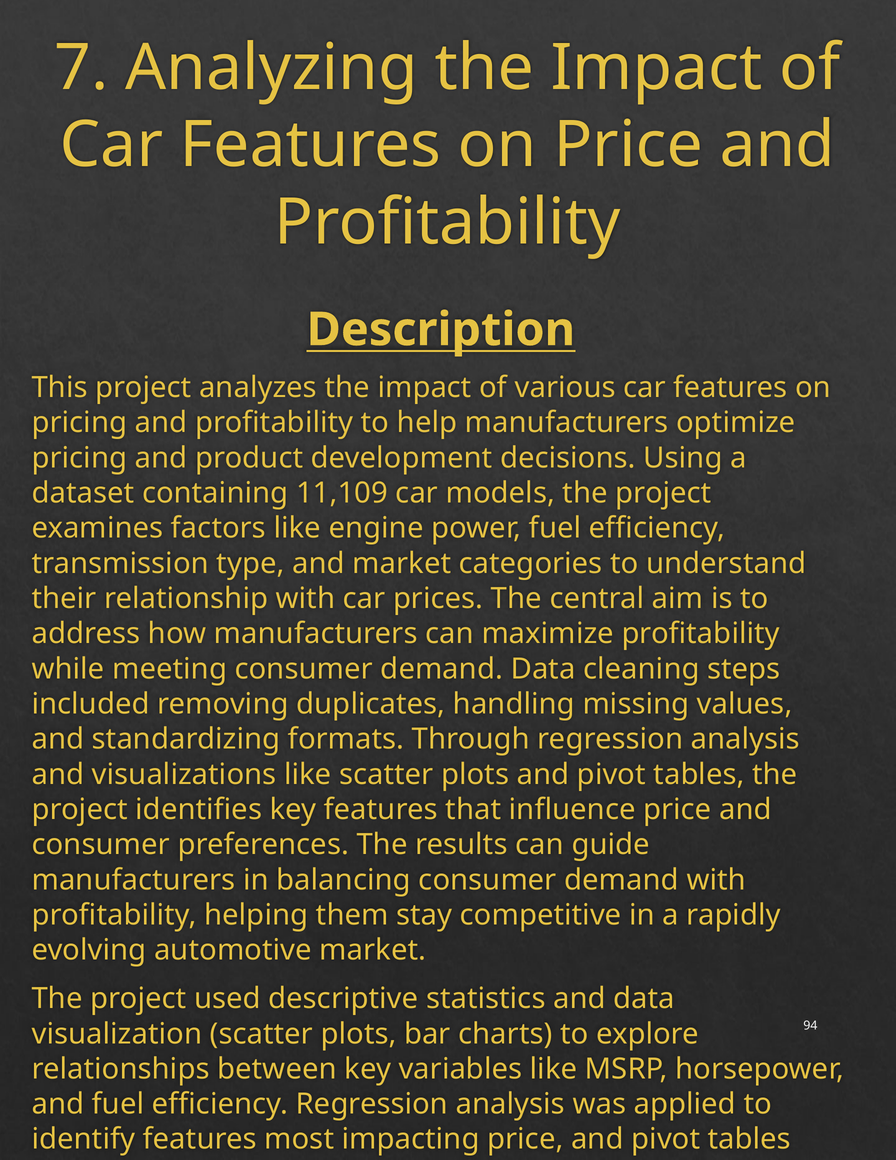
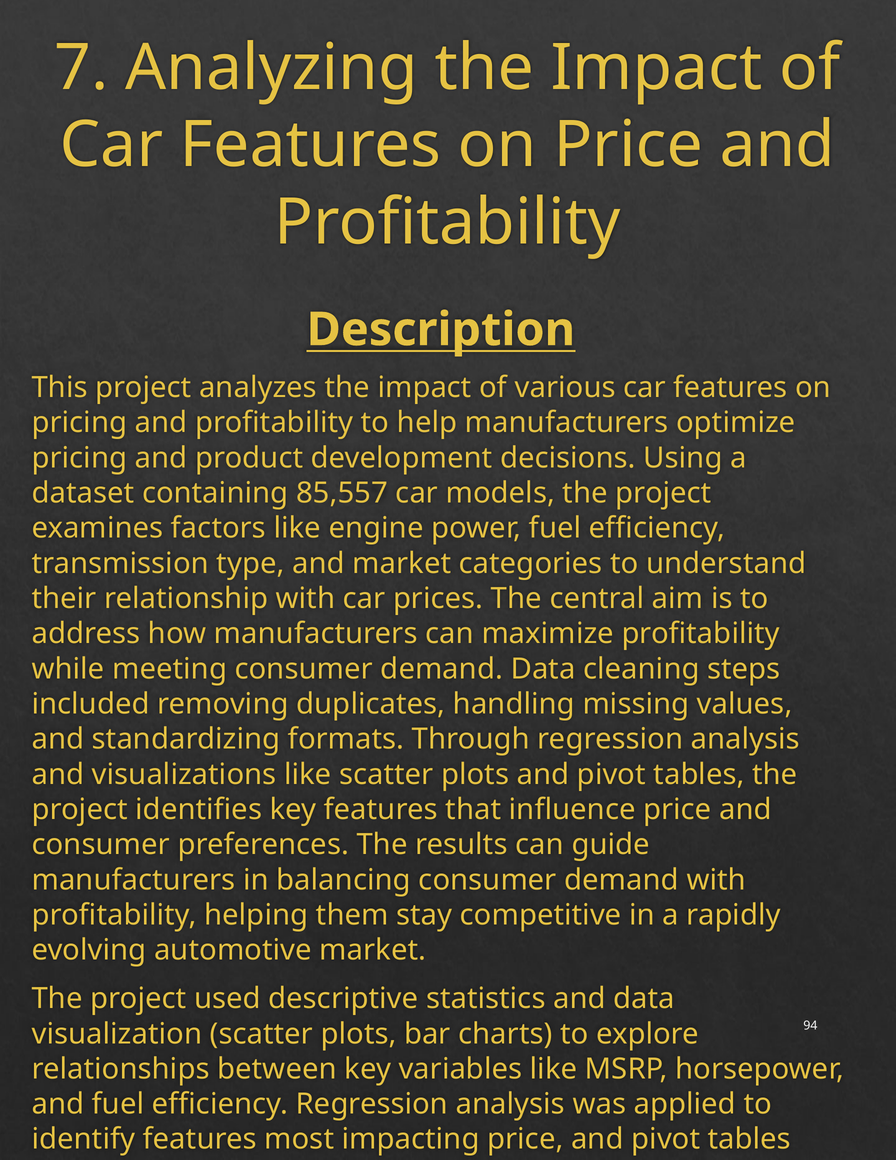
11,109: 11,109 -> 85,557 (342, 493)
